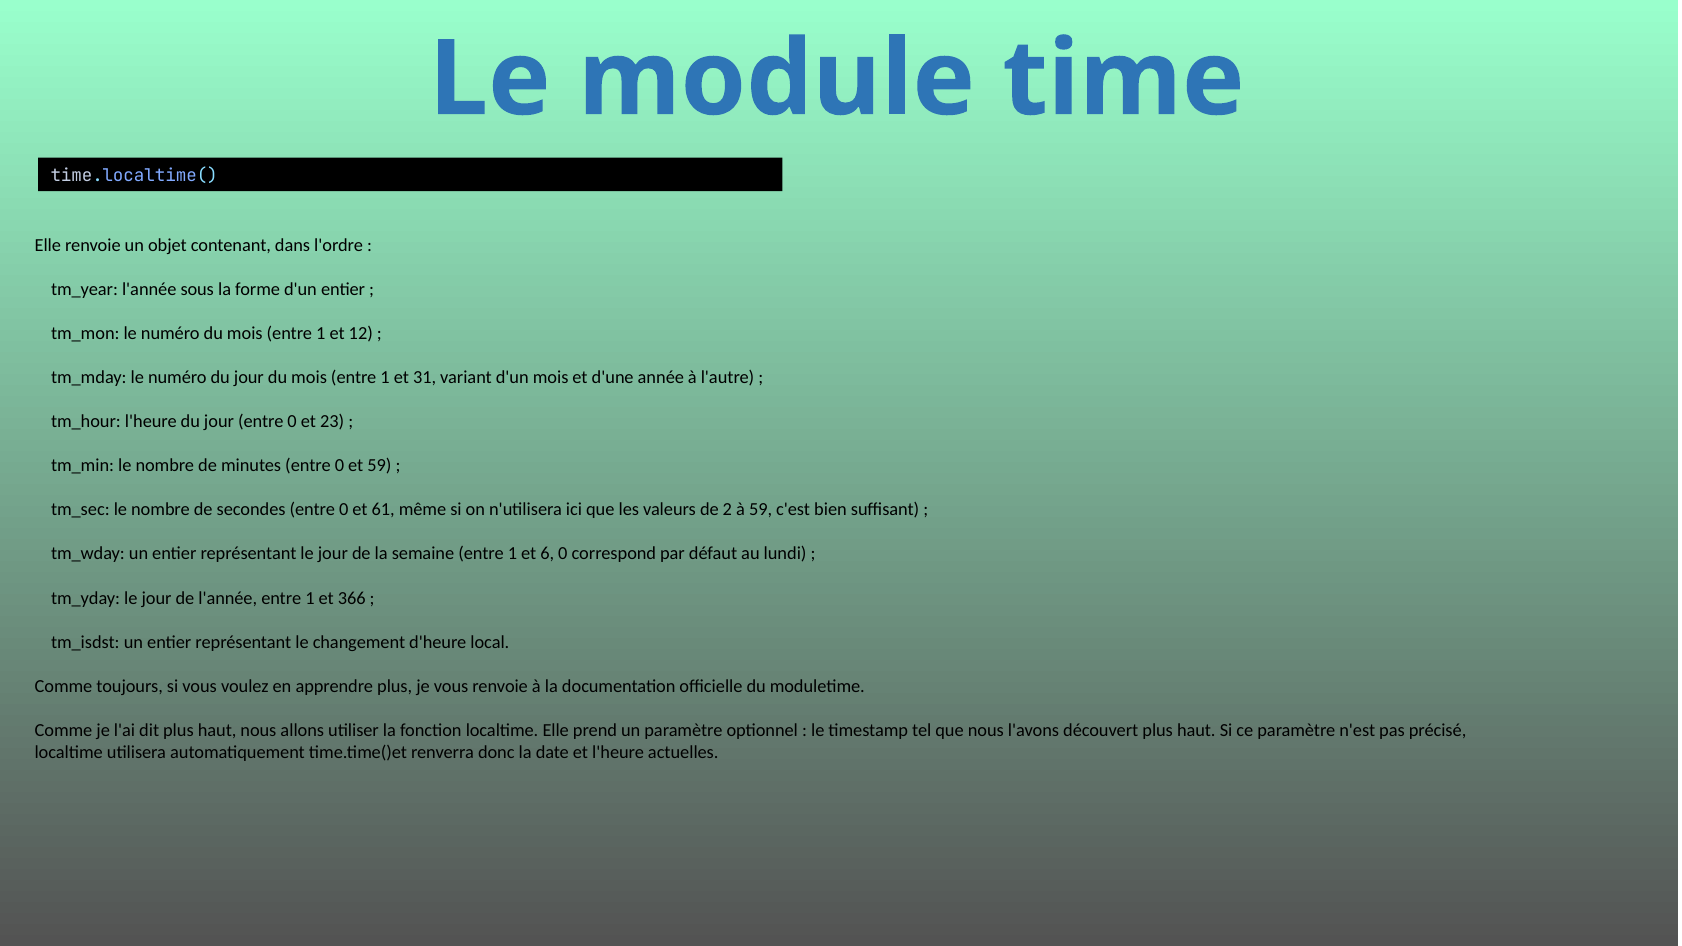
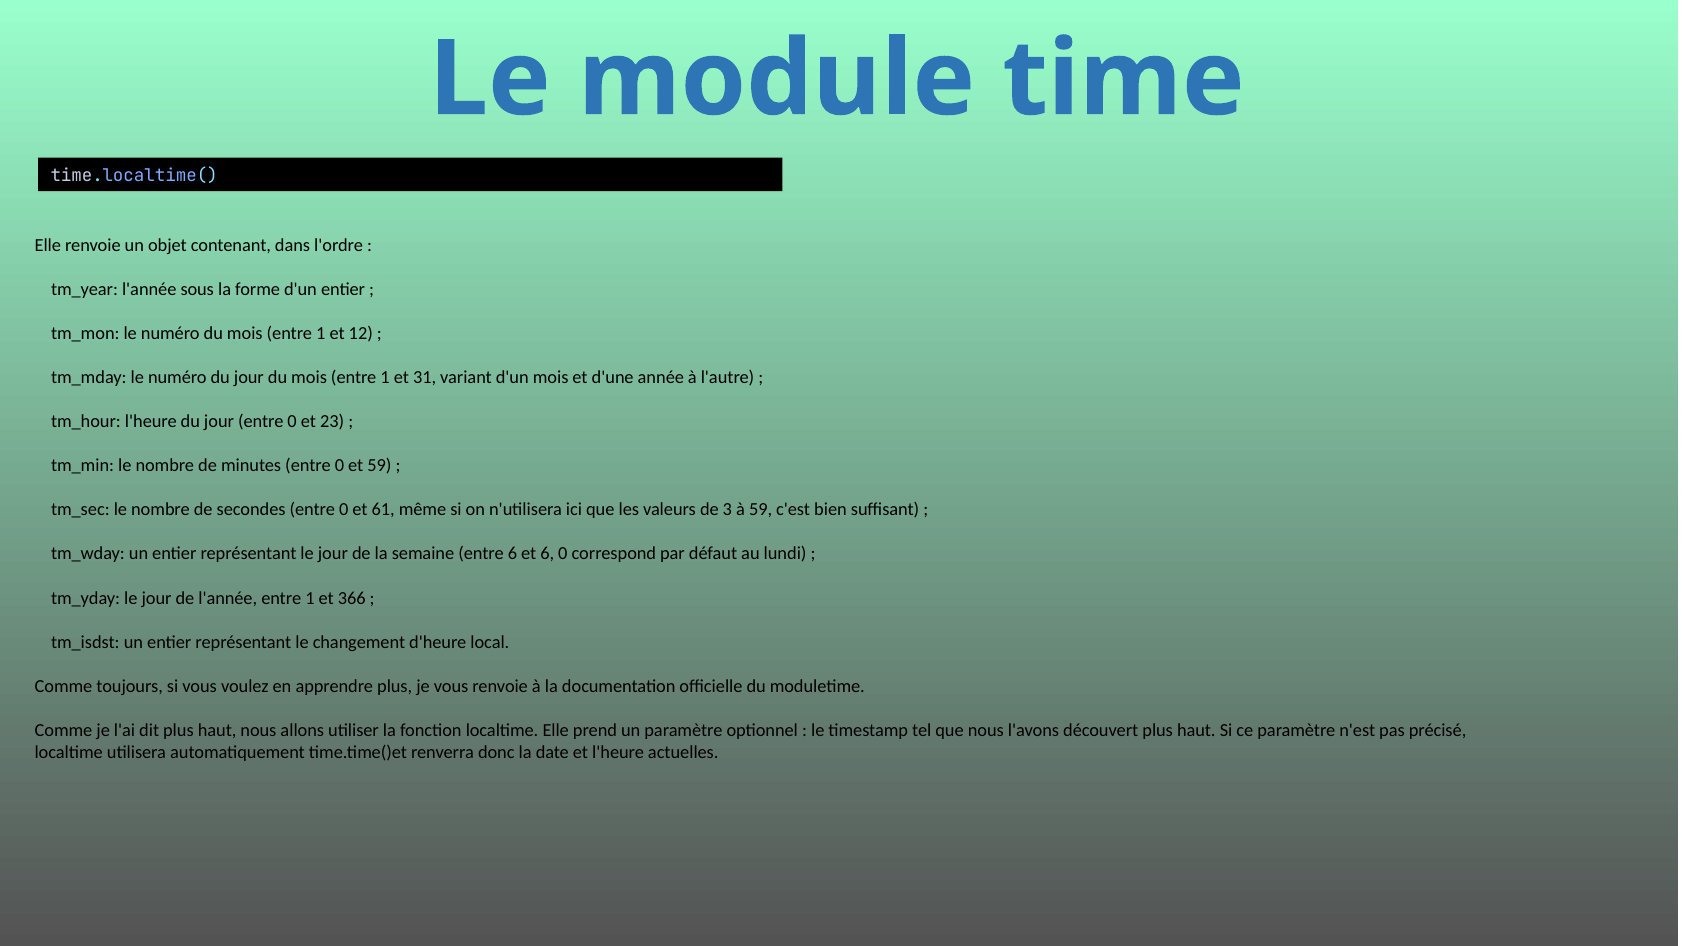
2: 2 -> 3 (727, 510)
semaine entre 1: 1 -> 6 (513, 554)
